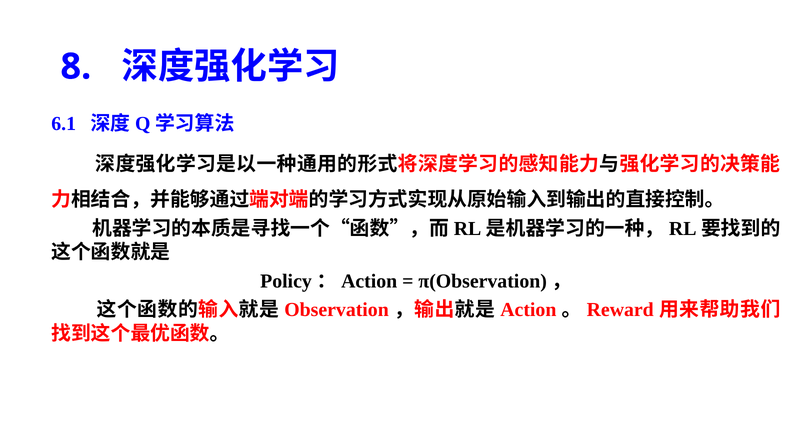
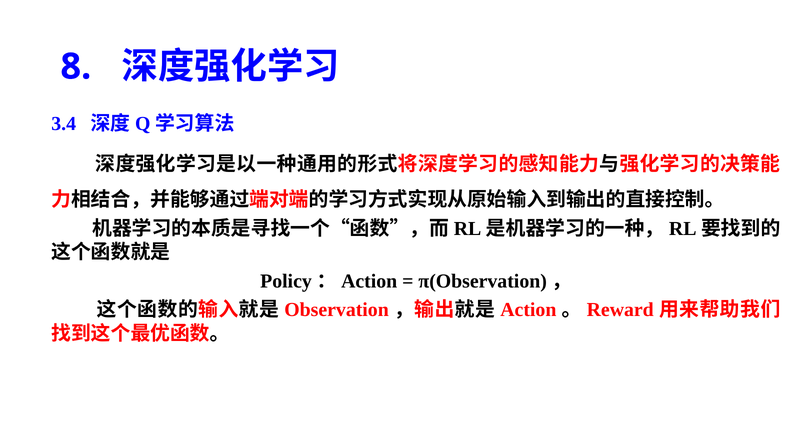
6.1: 6.1 -> 3.4 (64, 123)
